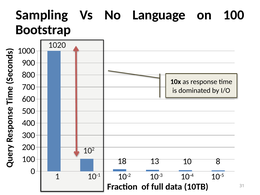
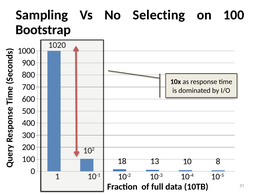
Language: Language -> Selecting (159, 15)
